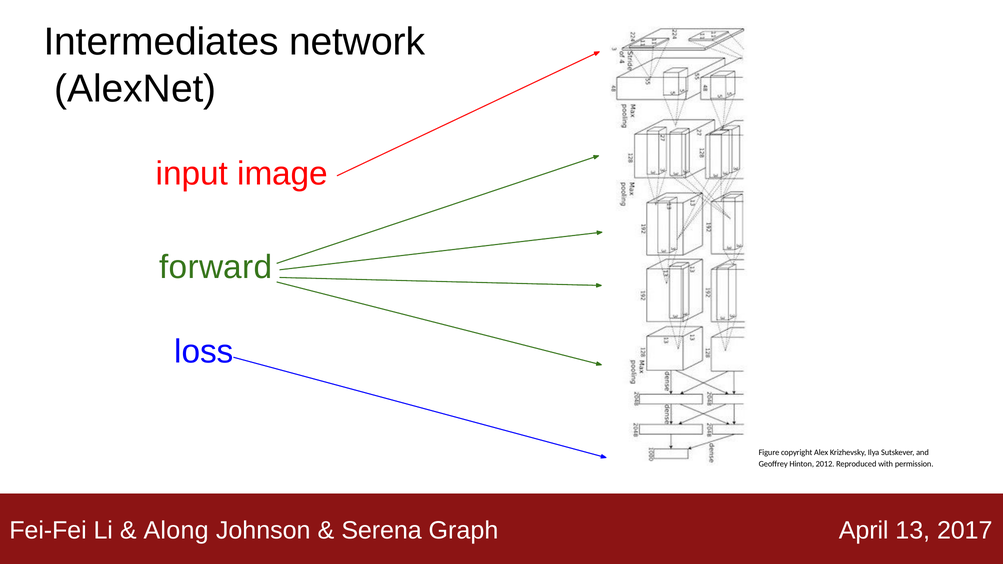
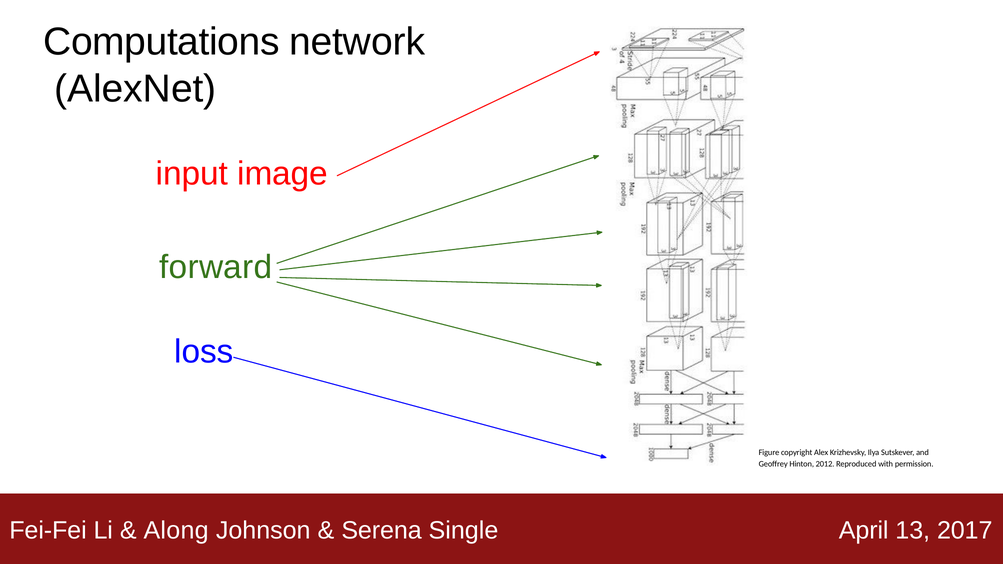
Intermediates: Intermediates -> Computations (161, 42)
Graph: Graph -> Single (463, 531)
